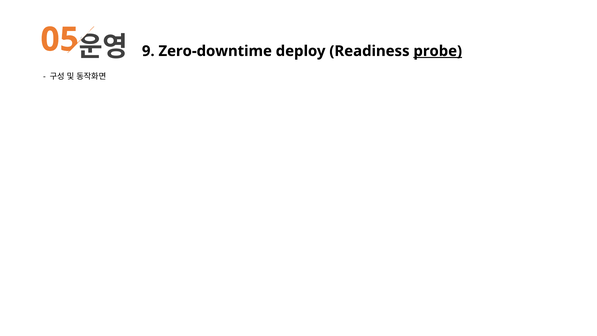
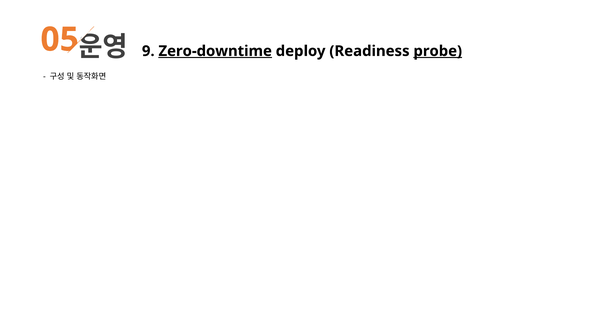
Zero-downtime underline: none -> present (215, 51)
